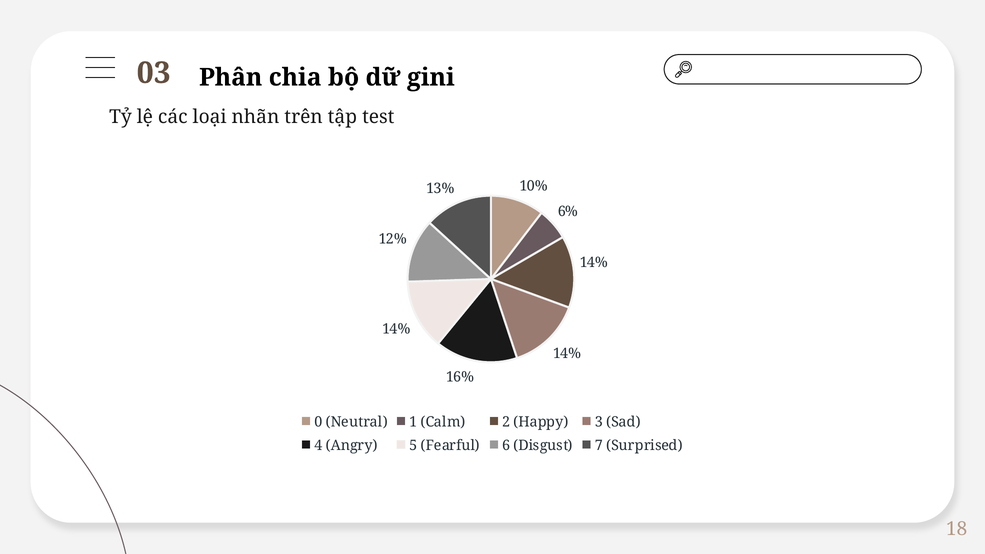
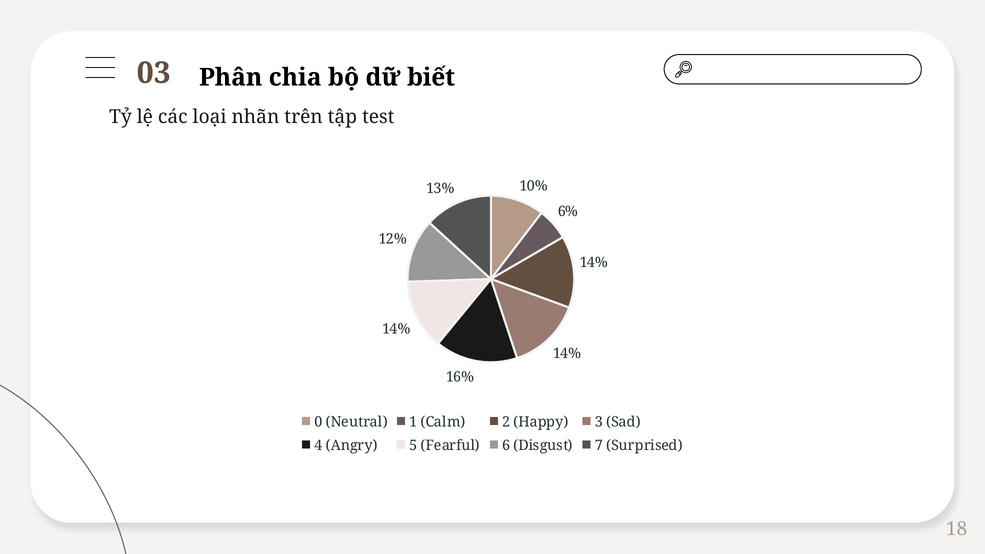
gini: gini -> biết (431, 77)
